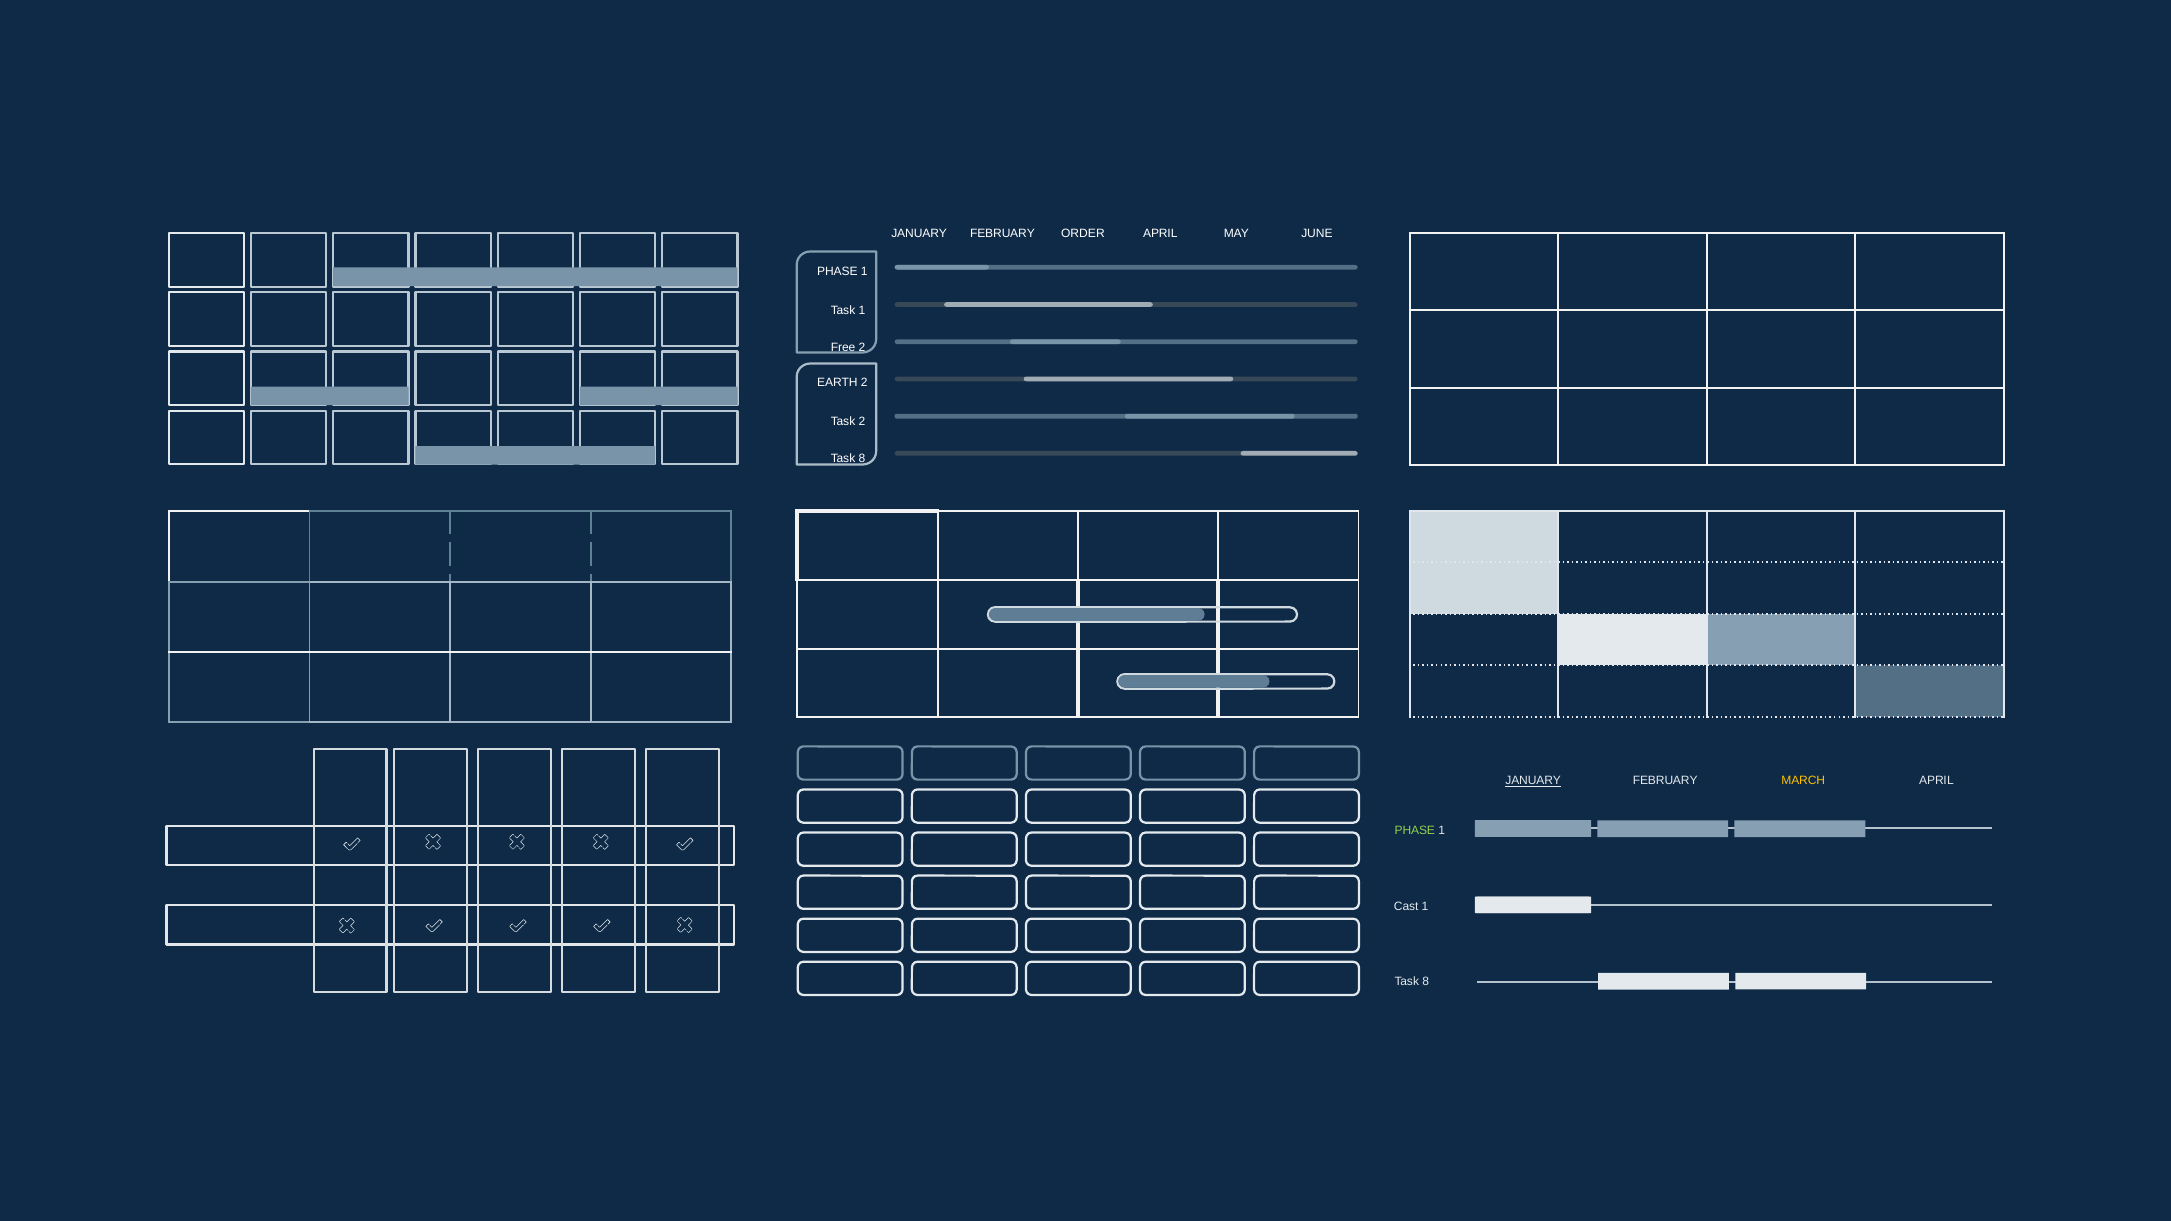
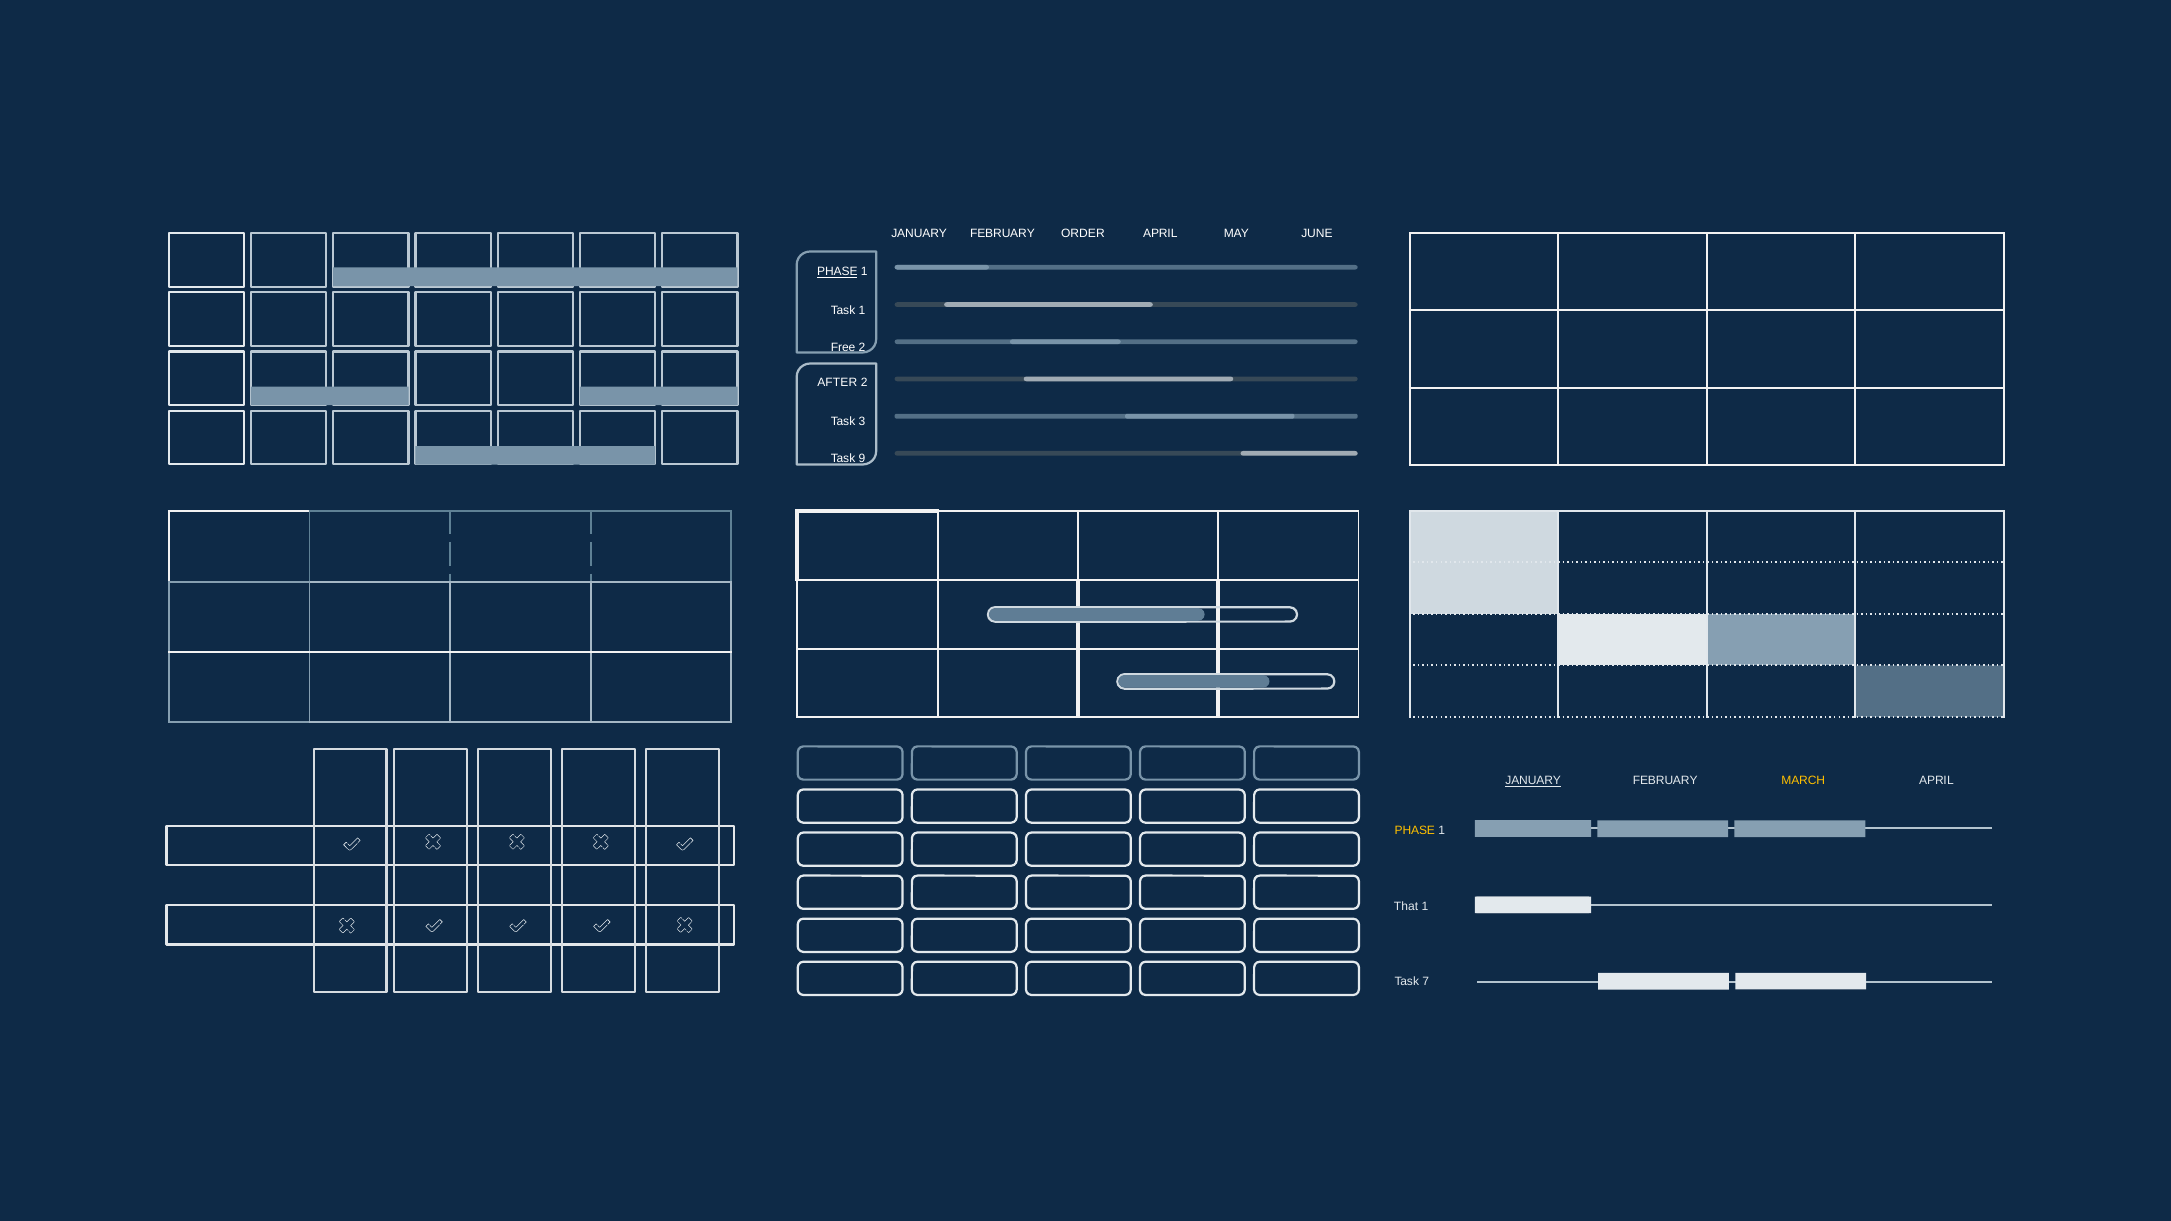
PHASE underline: none -> present (837, 272)
EARTH: EARTH -> AFTER (837, 382)
Task 2: 2 -> 3 (862, 422)
8: 8 -> 9 (862, 459)
PHASE colour: light green -> yellow (1415, 831)
Cast: Cast -> That (1406, 907)
8: 8 -> 7 (1426, 982)
